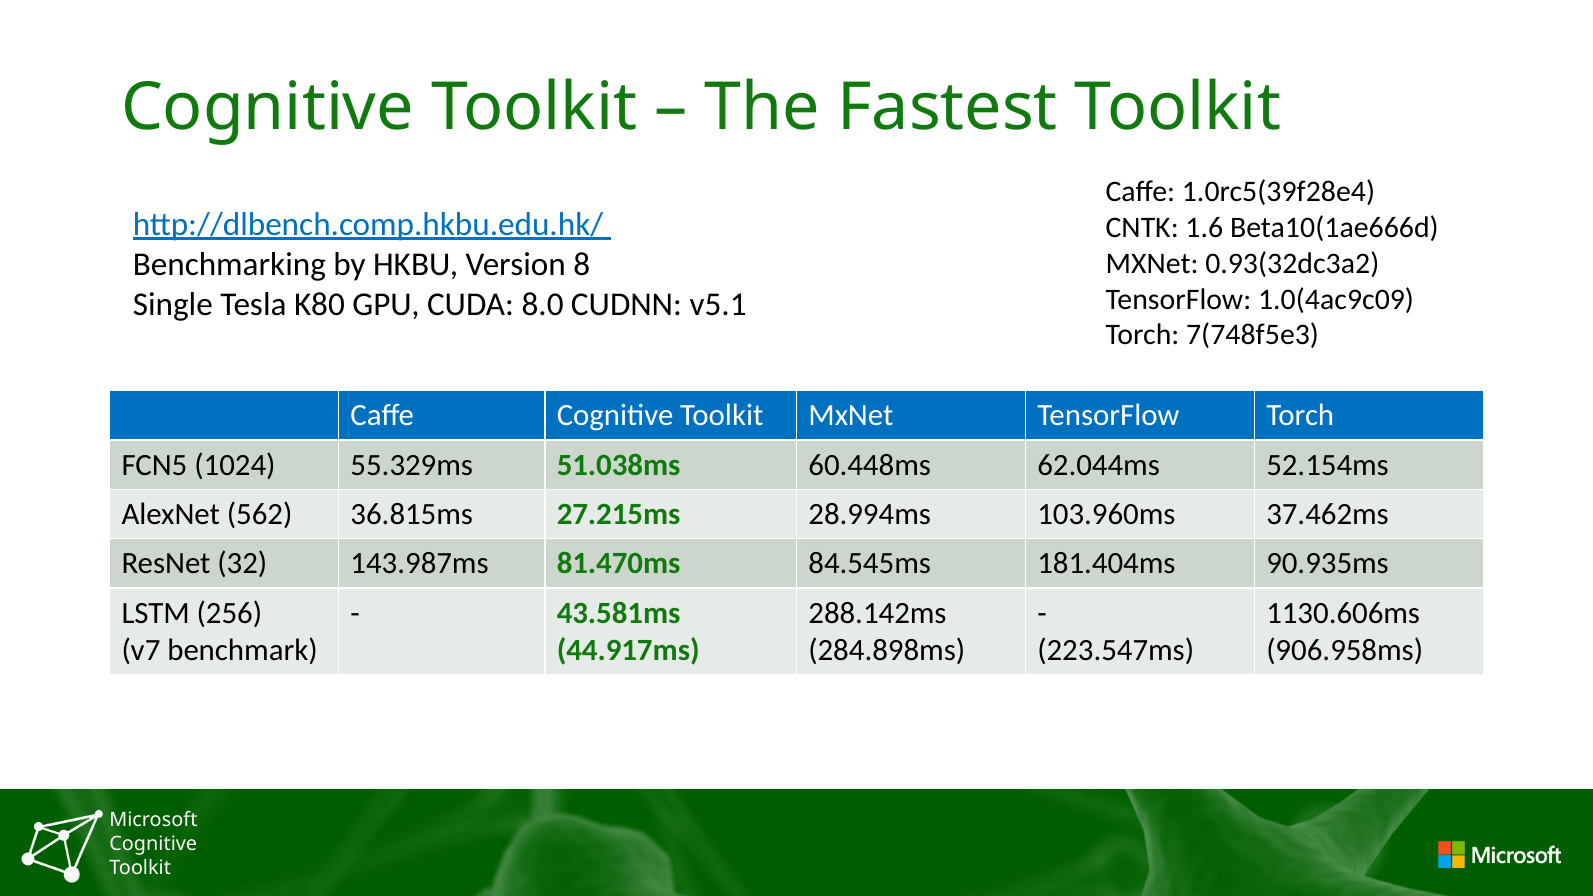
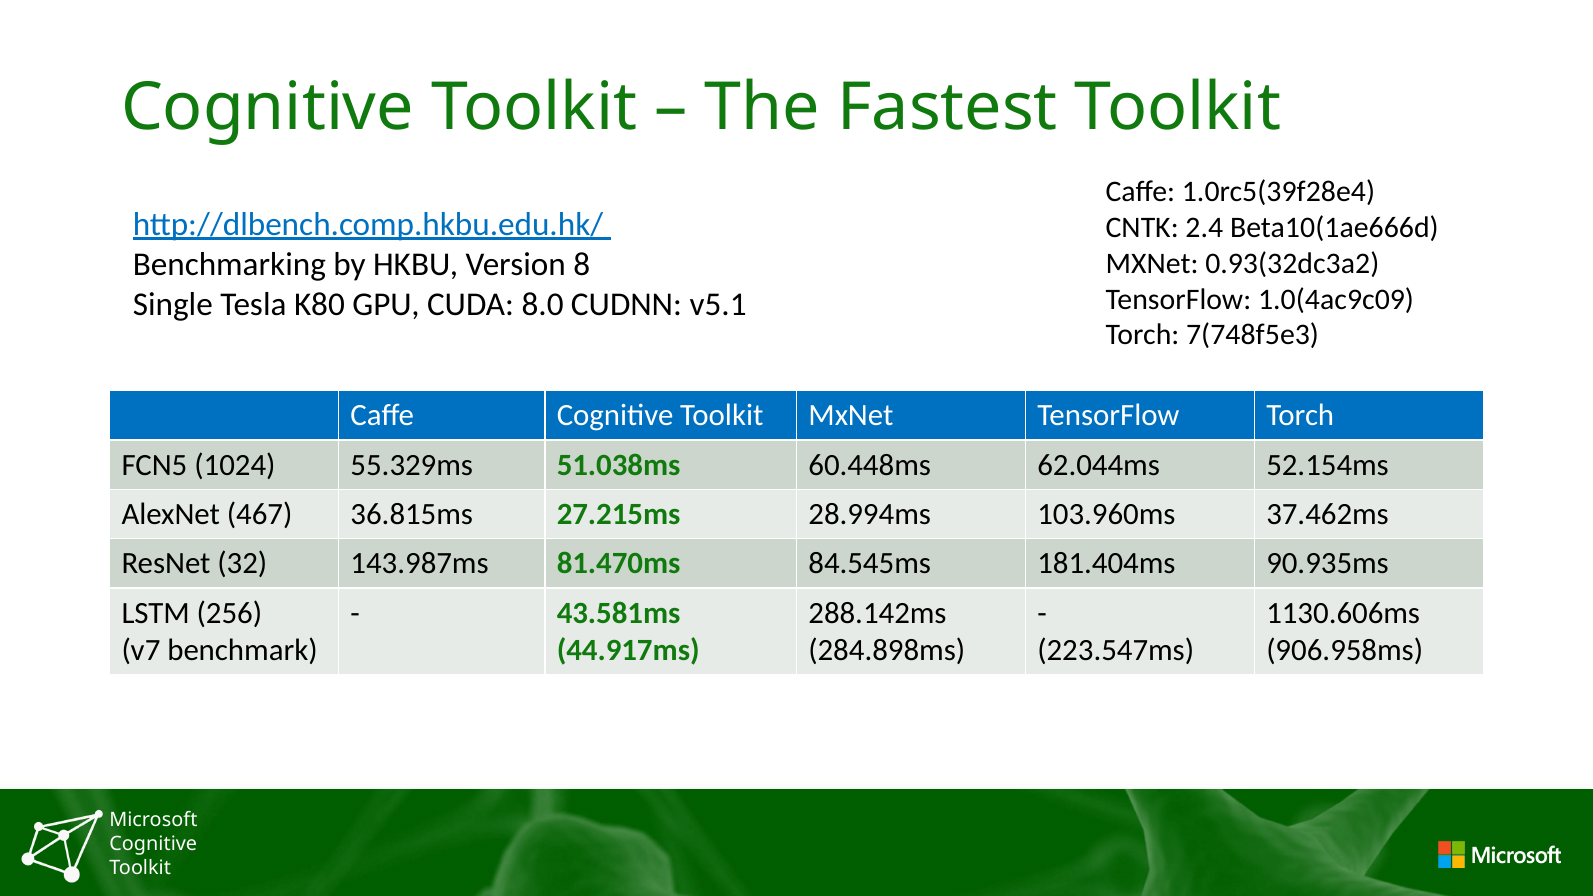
1.6: 1.6 -> 2.4 (1204, 228)
562: 562 -> 467 (260, 514)
